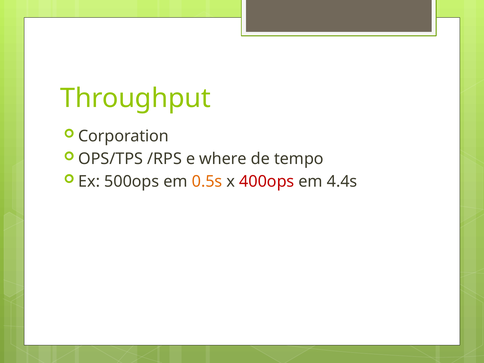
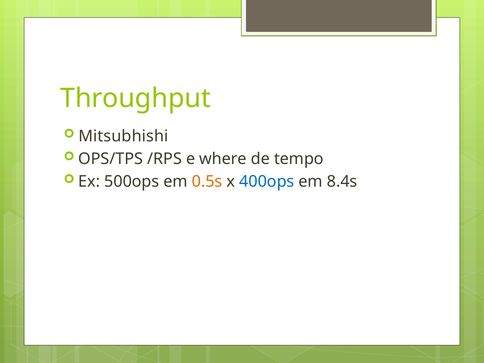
Corporation: Corporation -> Mitsubhishi (123, 136)
400ops colour: red -> blue (267, 181)
4.4s: 4.4s -> 8.4s (342, 181)
